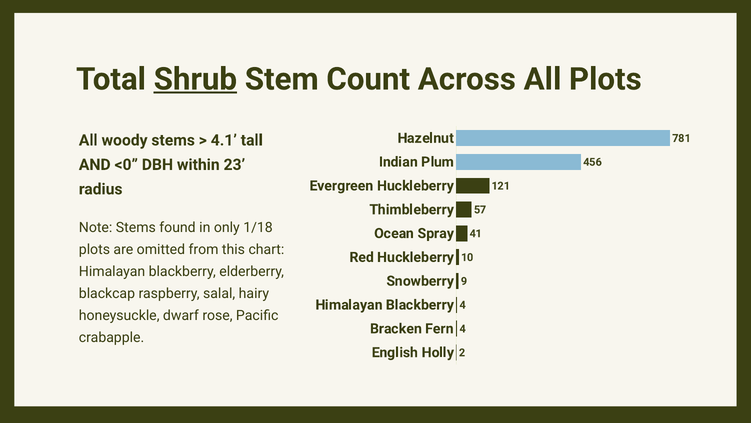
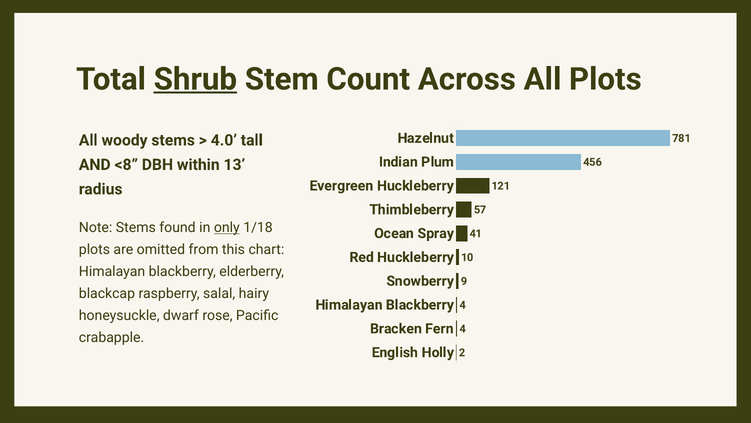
4.1: 4.1 -> 4.0 (224, 140)
<0: <0 -> <8 (126, 164)
23: 23 -> 13 (234, 164)
only underline: none -> present (227, 227)
